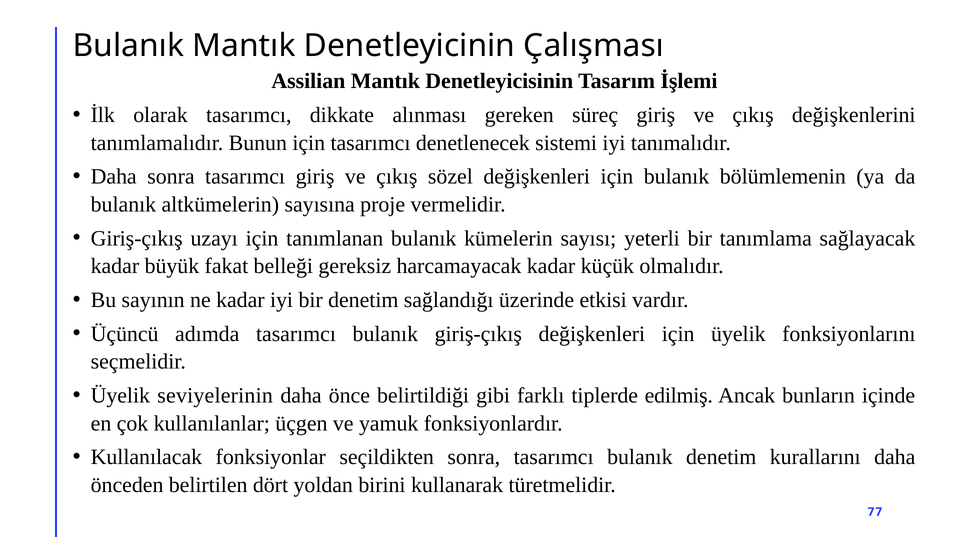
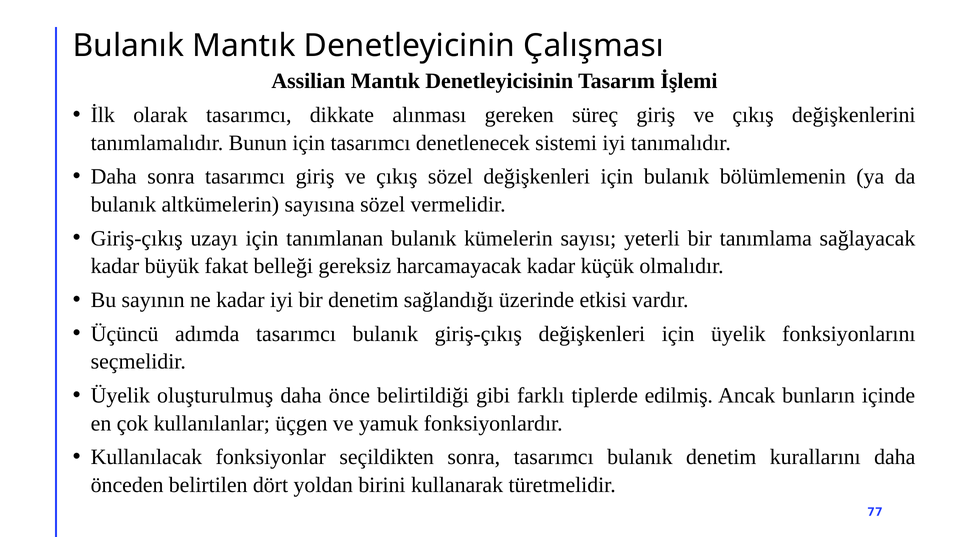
sayısına proje: proje -> sözel (383, 205)
seviyelerinin: seviyelerinin -> oluşturulmuş (215, 396)
